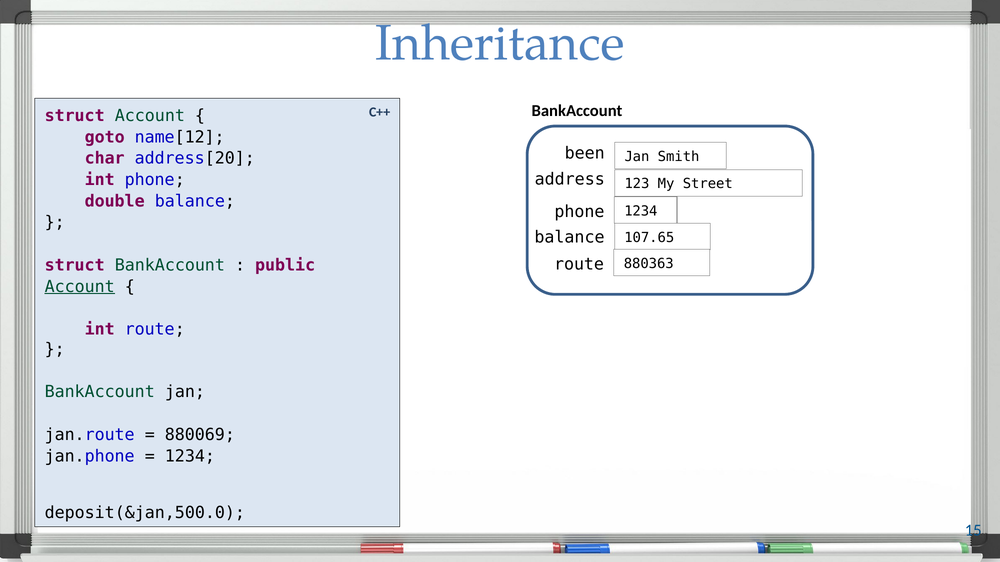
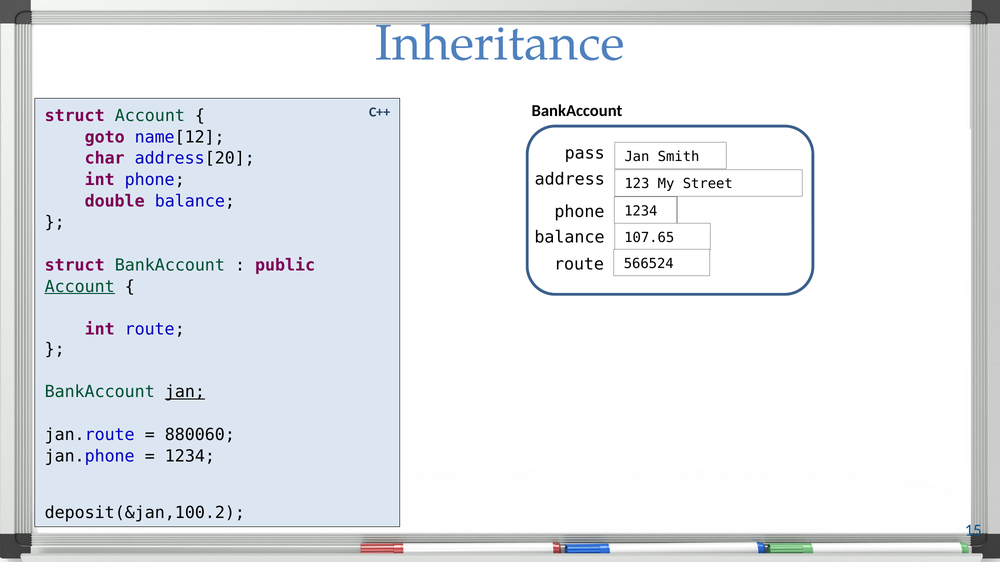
been: been -> pass (585, 154)
880363: 880363 -> 566524 (649, 264)
jan underline: none -> present (185, 392)
880069: 880069 -> 880060 (200, 435)
deposit(&jan,500.0: deposit(&jan,500.0 -> deposit(&jan,100.2 (145, 513)
